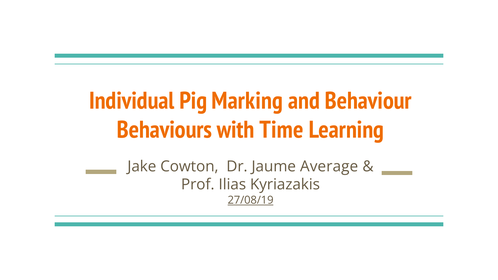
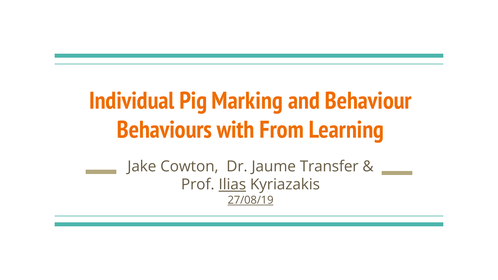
Time: Time -> From (282, 130)
Average: Average -> Transfer (329, 166)
Ilias underline: none -> present (232, 185)
